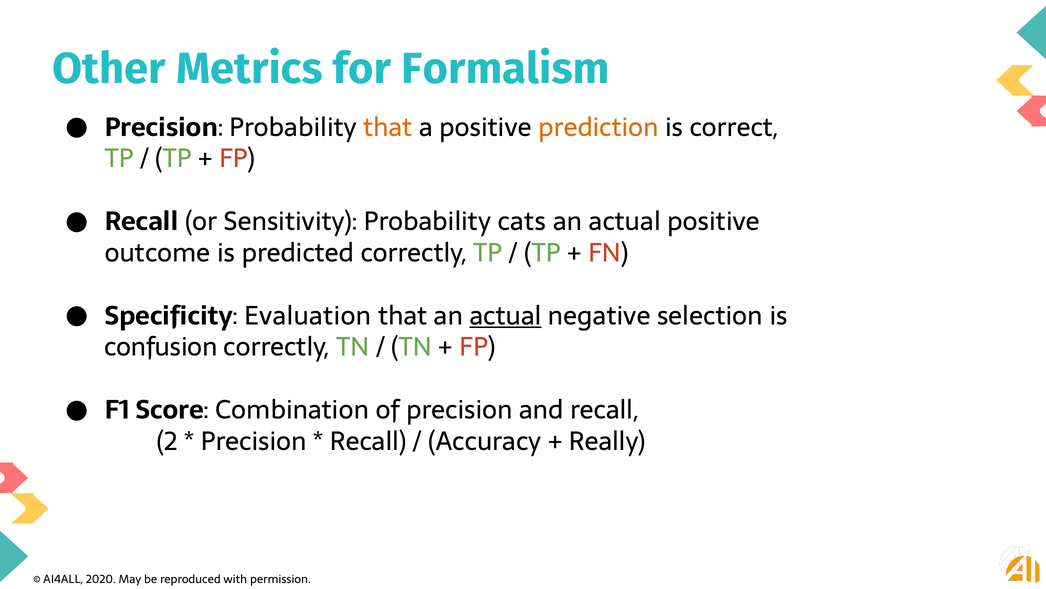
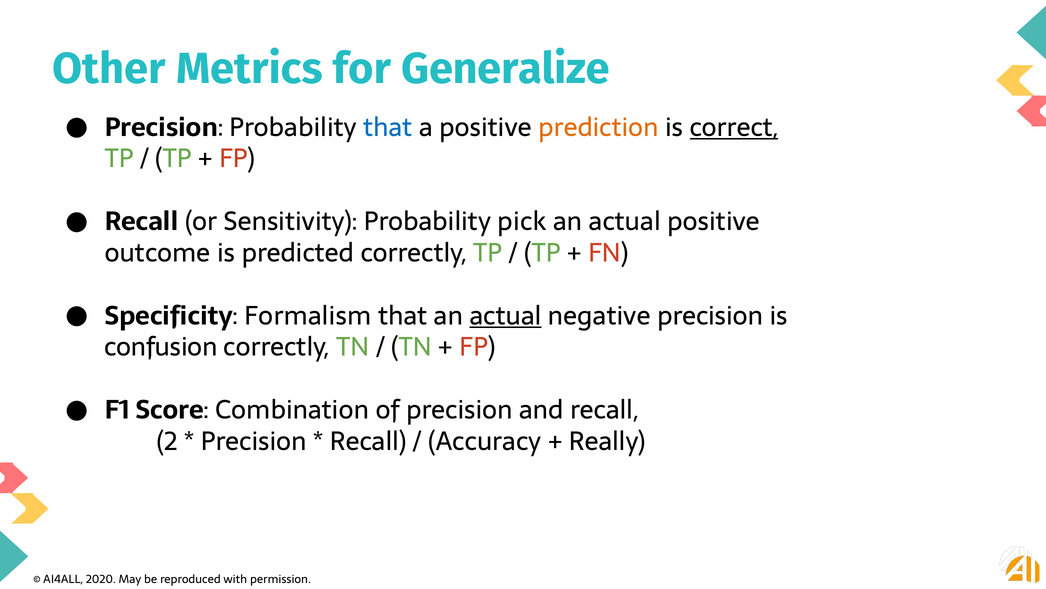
Formalism: Formalism -> Generalize (506, 69)
that colour: orange -> blue (388, 127)
correct underline: none -> present (734, 127)
cats: cats -> pick (522, 221)
Evaluation: Evaluation -> Formalism (308, 316)
negative selection: selection -> precision (710, 316)
